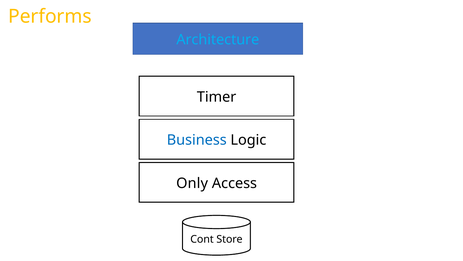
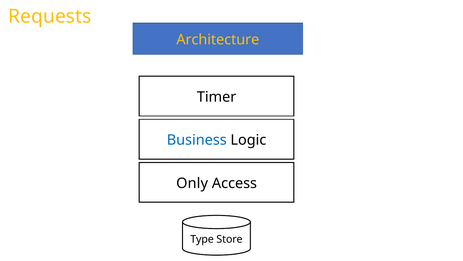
Performs: Performs -> Requests (50, 17)
Architecture colour: light blue -> yellow (218, 40)
Cont: Cont -> Type (202, 239)
